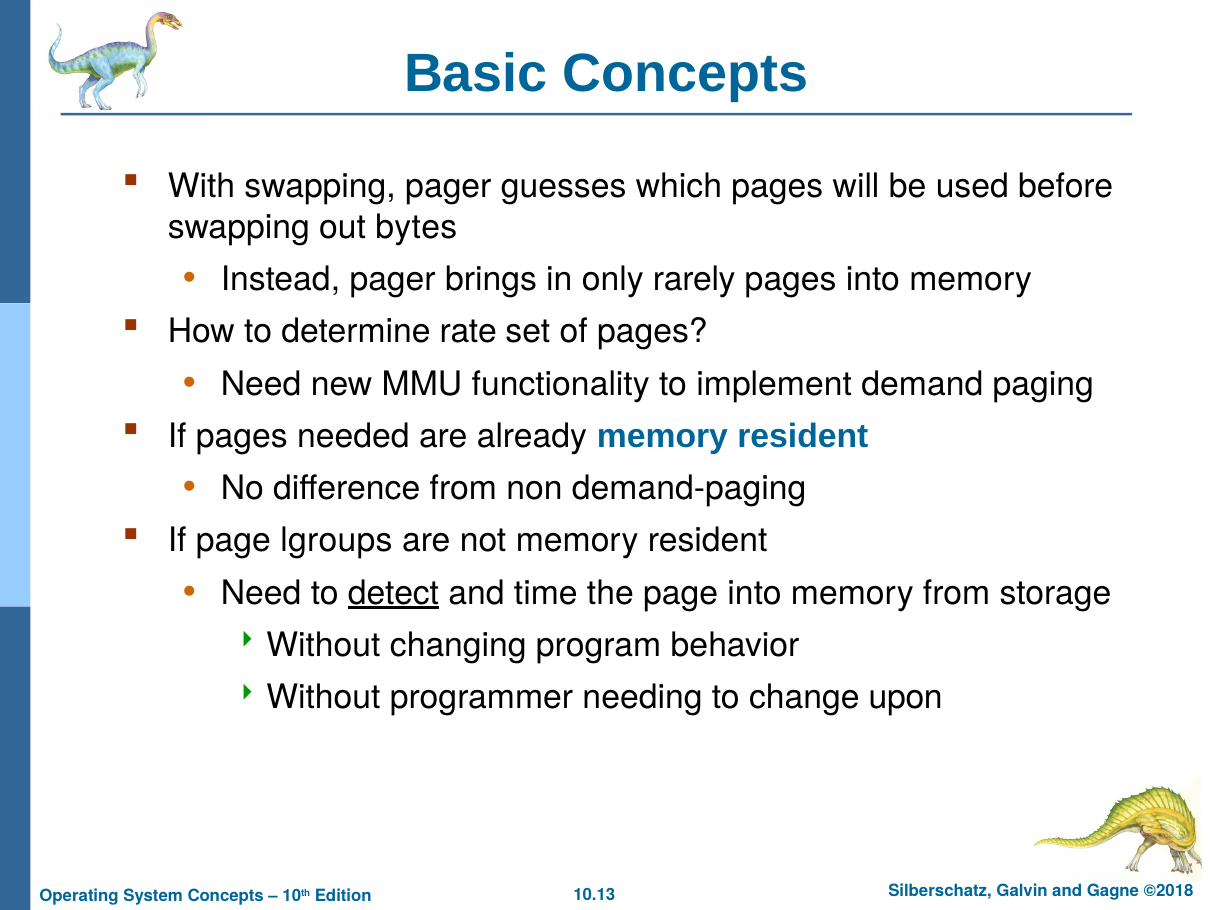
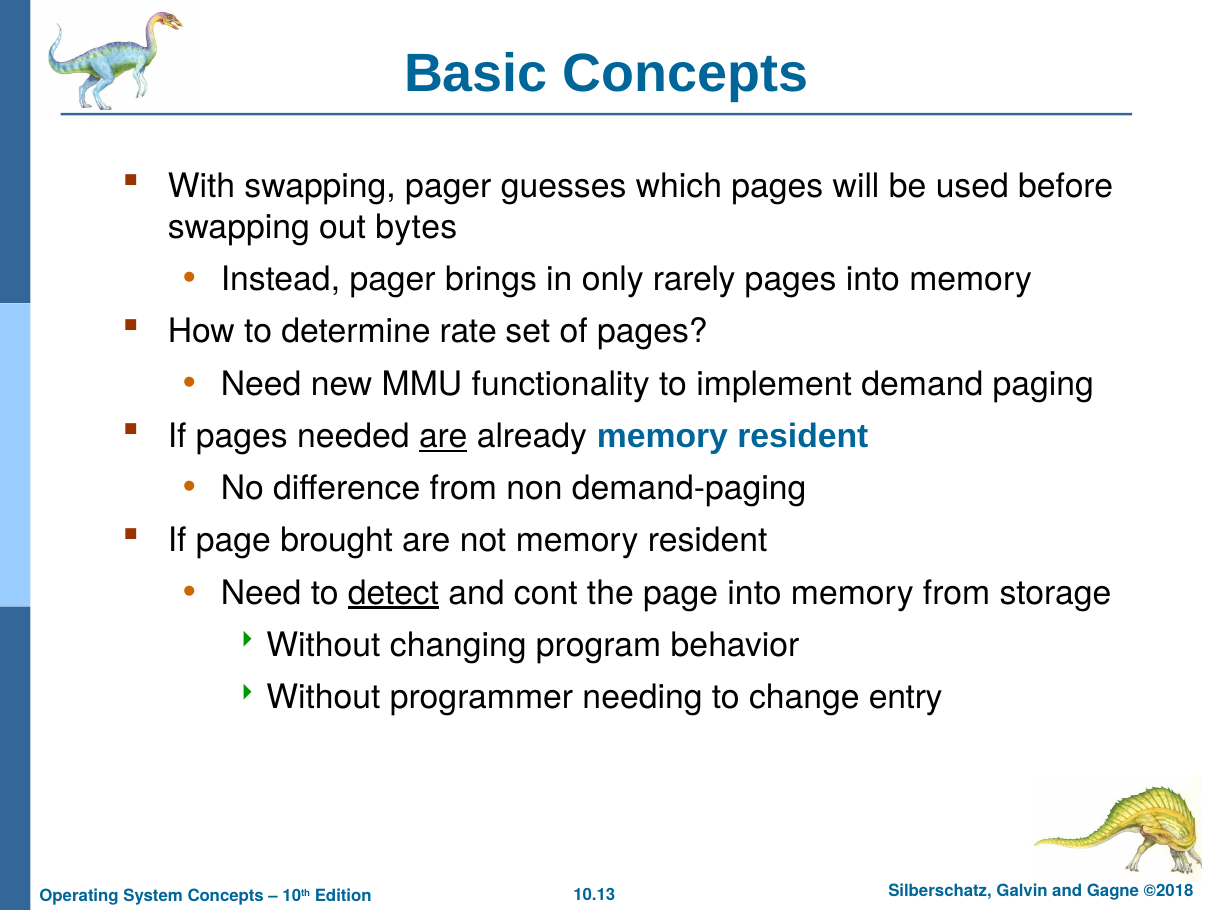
are underline: none -> present (443, 436)
lgroups: lgroups -> brought (337, 541)
time: time -> cont (546, 593)
upon: upon -> entry (906, 697)
